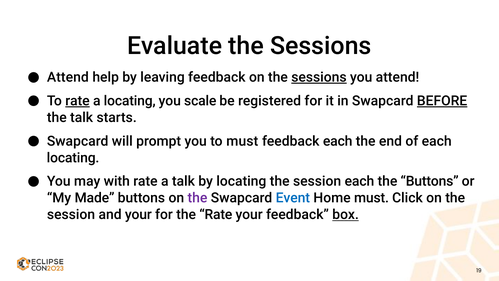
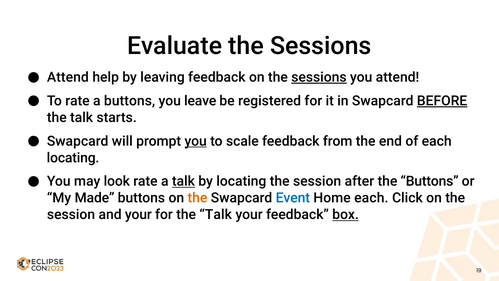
rate underline: present -> none (77, 101)
a locating: locating -> buttons (130, 101)
scale: scale -> leave (200, 101)
you underline: none -> present (196, 141)
to must: must -> scale (242, 141)
feedback each: each -> from (338, 141)
with: with -> look (117, 181)
talk underline: none -> present (183, 181)
session each: each -> after (359, 181)
the colour: purple -> orange (197, 198)
Home must: must -> each (371, 198)
for the Rate: Rate -> Talk (216, 214)
